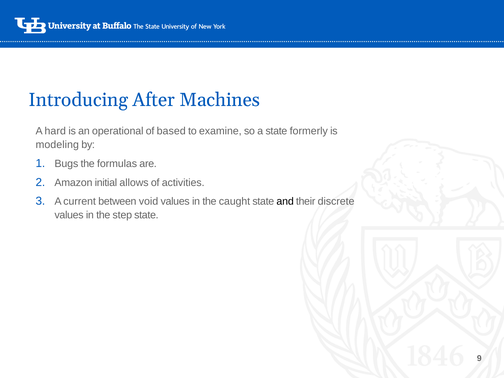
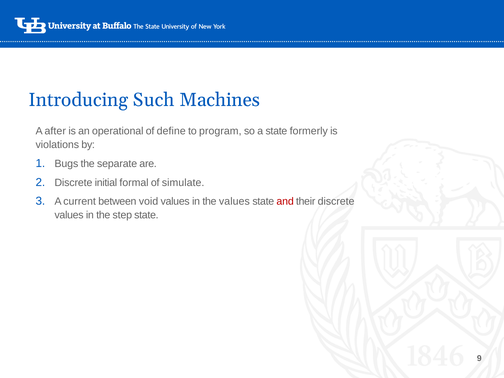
After: After -> Such (154, 100)
hard: hard -> after (55, 131)
based: based -> define (171, 131)
examine: examine -> program (220, 131)
modeling: modeling -> violations (57, 145)
formulas: formulas -> separate (117, 164)
Amazon: Amazon -> Discrete (73, 183)
allows: allows -> formal (134, 183)
activities: activities -> simulate (183, 183)
the caught: caught -> values (234, 201)
and colour: black -> red (285, 201)
